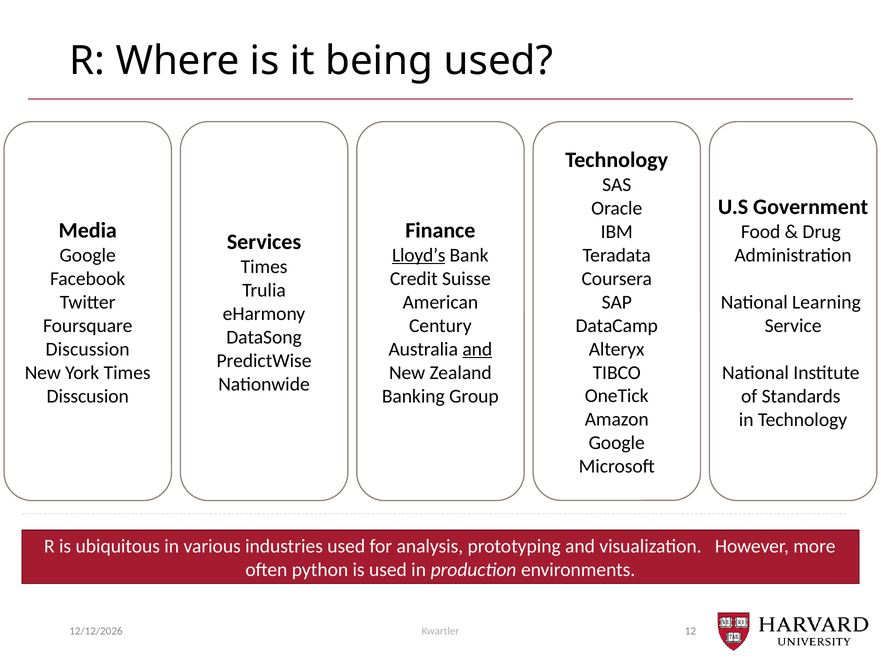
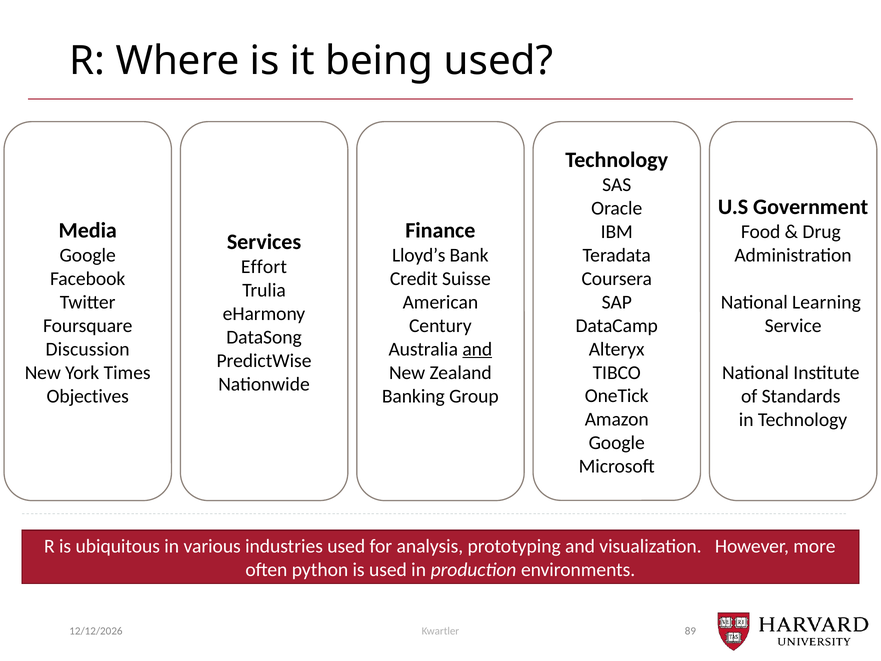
Lloyd’s underline: present -> none (419, 255)
Times: Times -> Effort (264, 267)
Disscusion: Disscusion -> Objectives (88, 396)
12: 12 -> 89 (690, 631)
